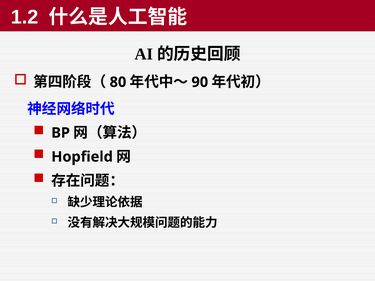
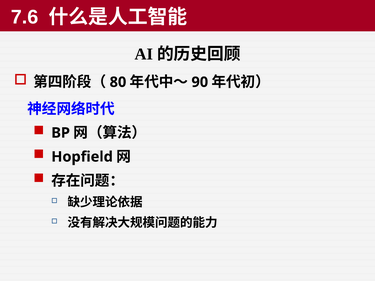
1.2: 1.2 -> 7.6 (25, 17)
